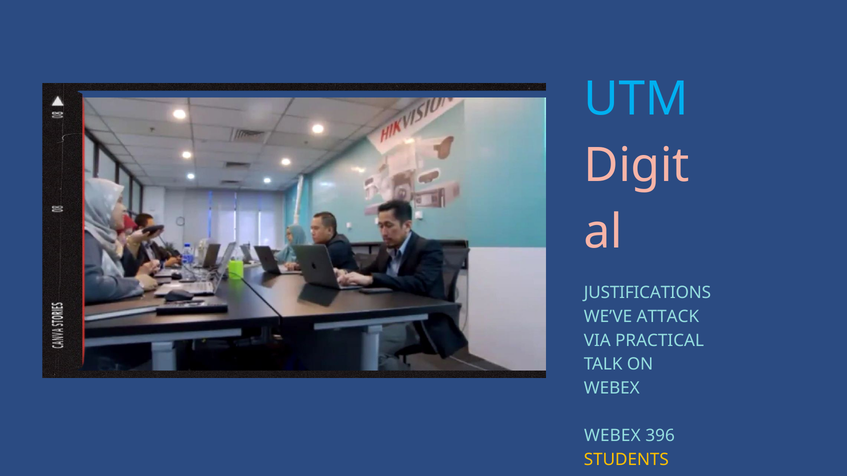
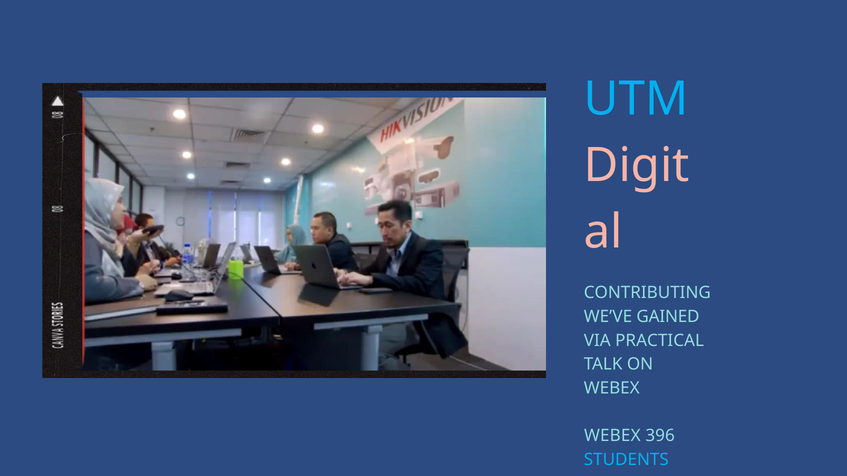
JUSTIFICATIONS: JUSTIFICATIONS -> CONTRIBUTING (647, 293)
ATTACK: ATTACK -> GAINED (668, 317)
STUDENTS colour: yellow -> light blue (626, 460)
